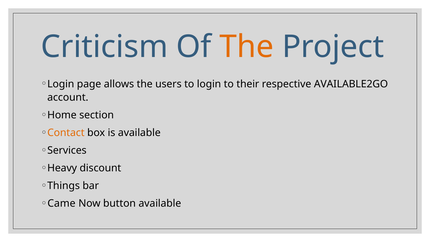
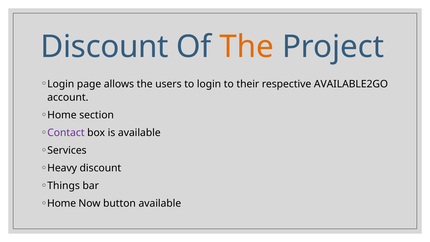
Criticism: Criticism -> Discount (105, 47)
Contact colour: orange -> purple (66, 133)
Came: Came -> Home (62, 203)
